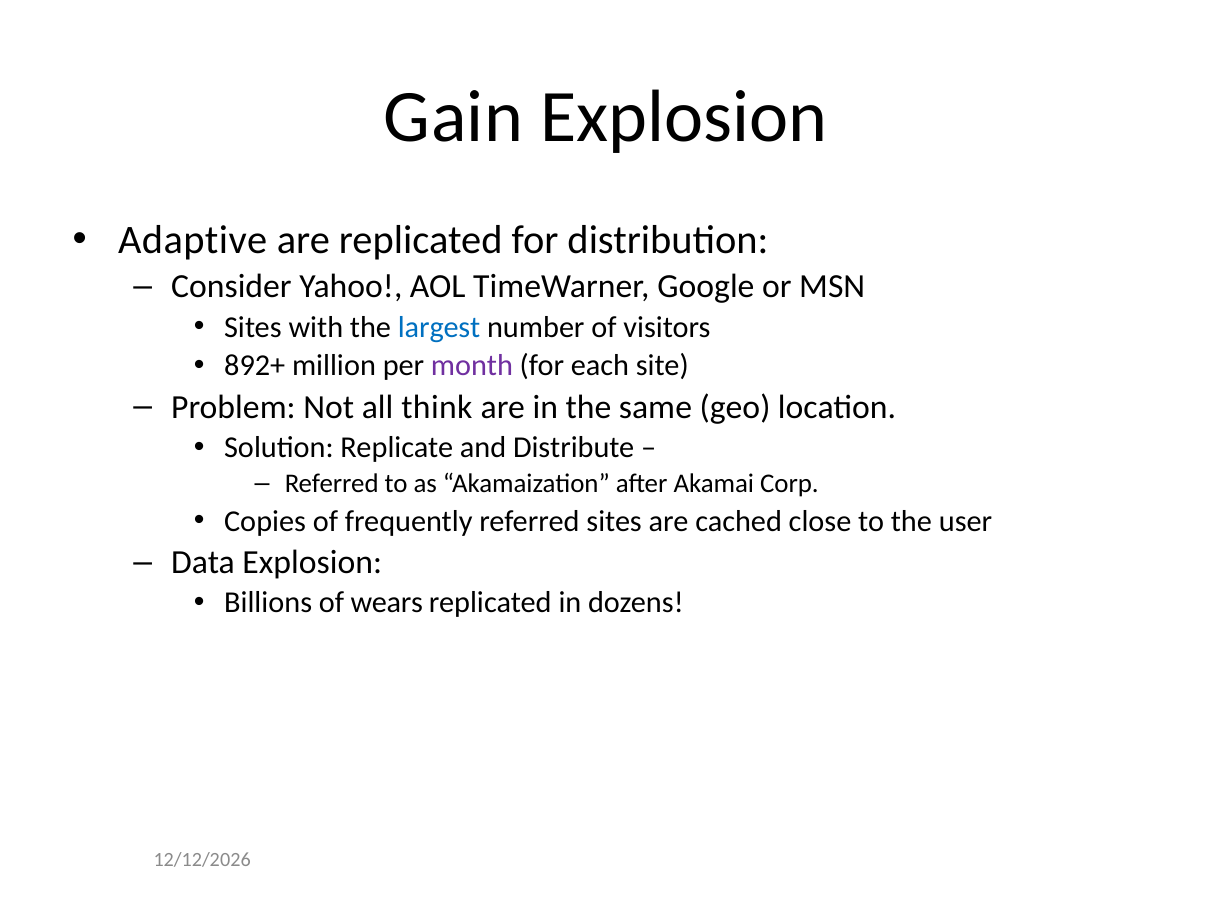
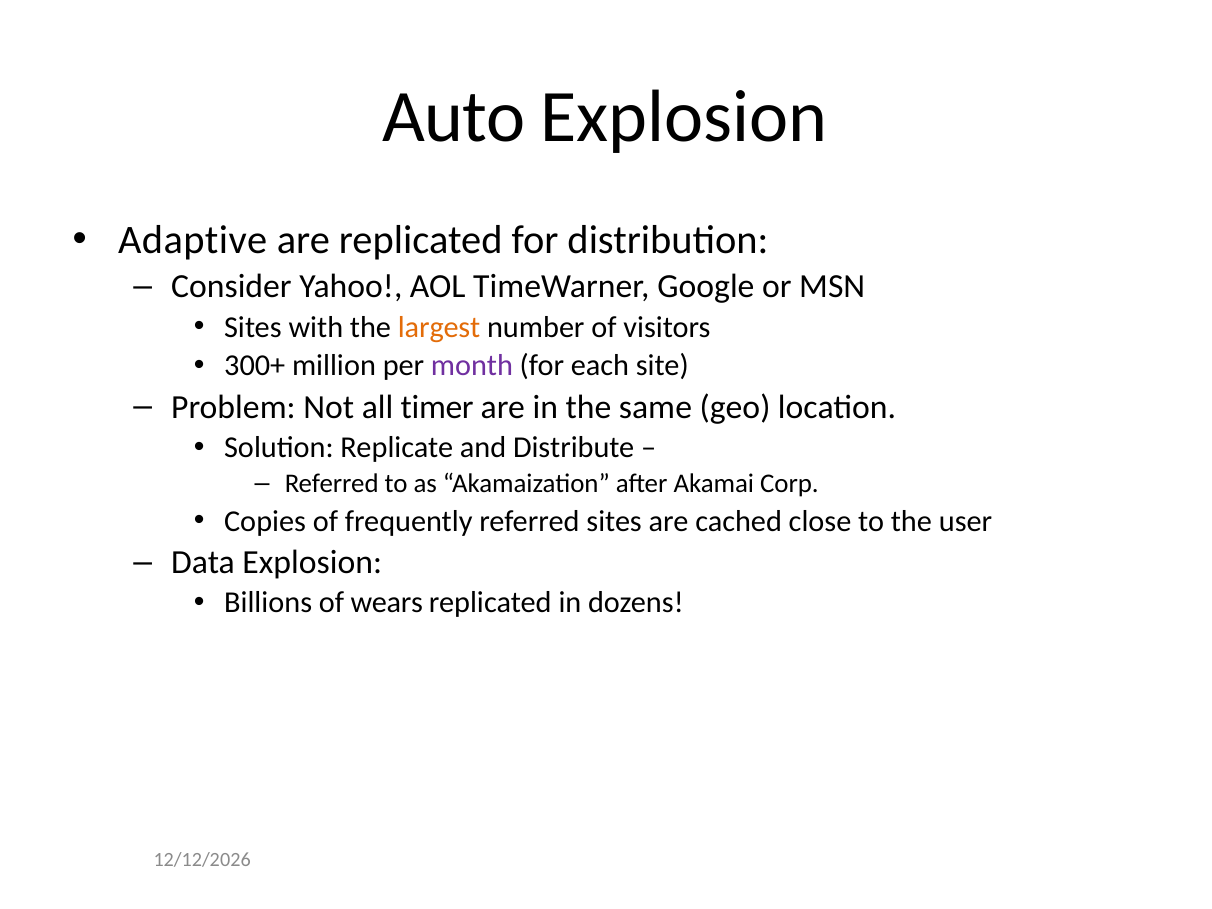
Gain: Gain -> Auto (454, 117)
largest colour: blue -> orange (439, 327)
892+: 892+ -> 300+ (255, 366)
think: think -> timer (437, 407)
